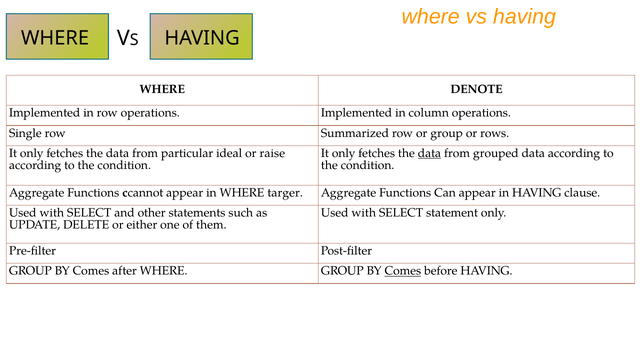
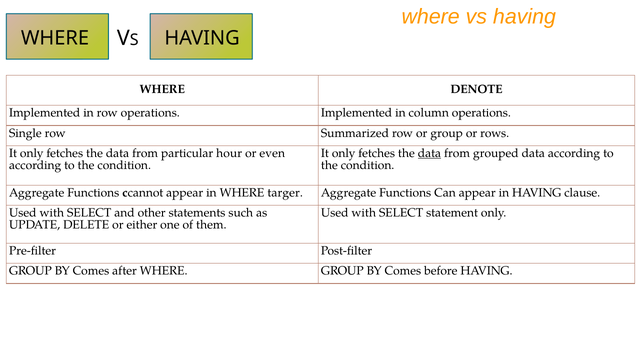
ideal: ideal -> hour (229, 153)
raise: raise -> even (272, 153)
Comes underline: present -> none (403, 271)
